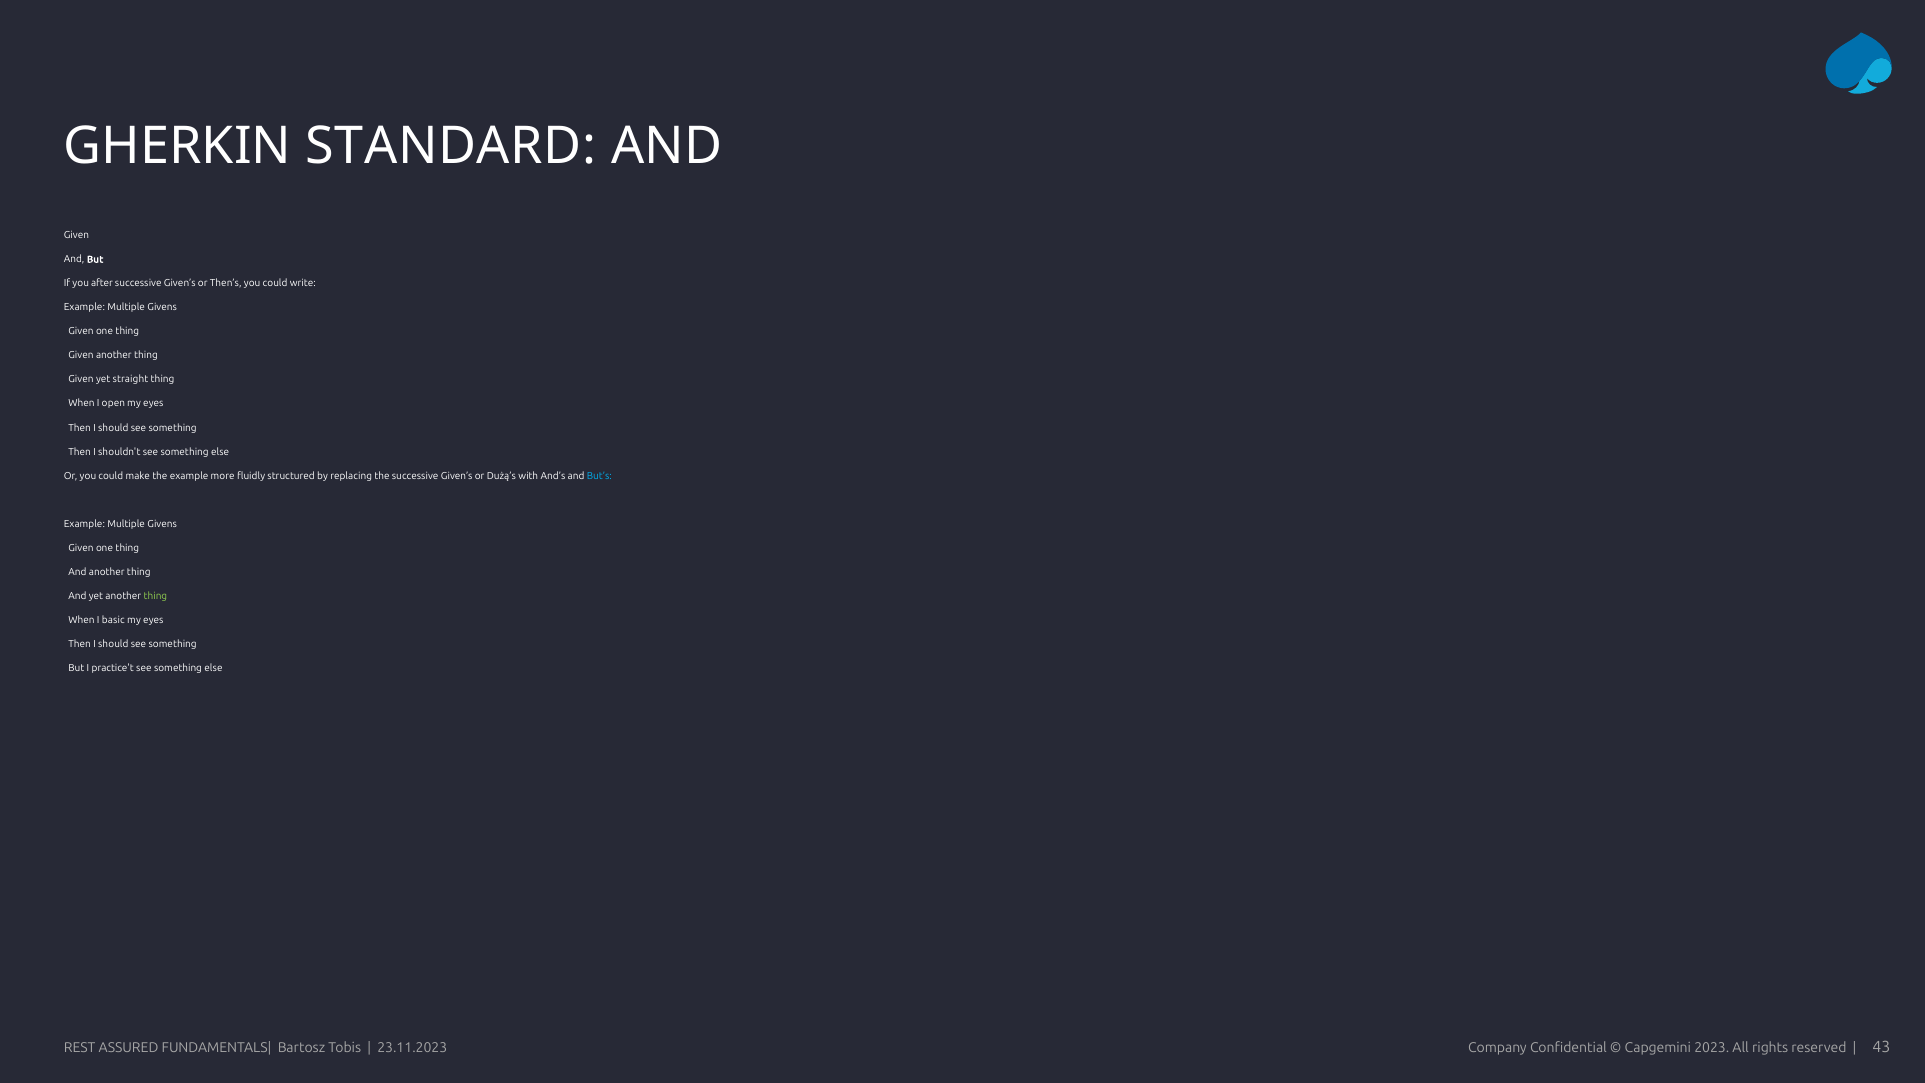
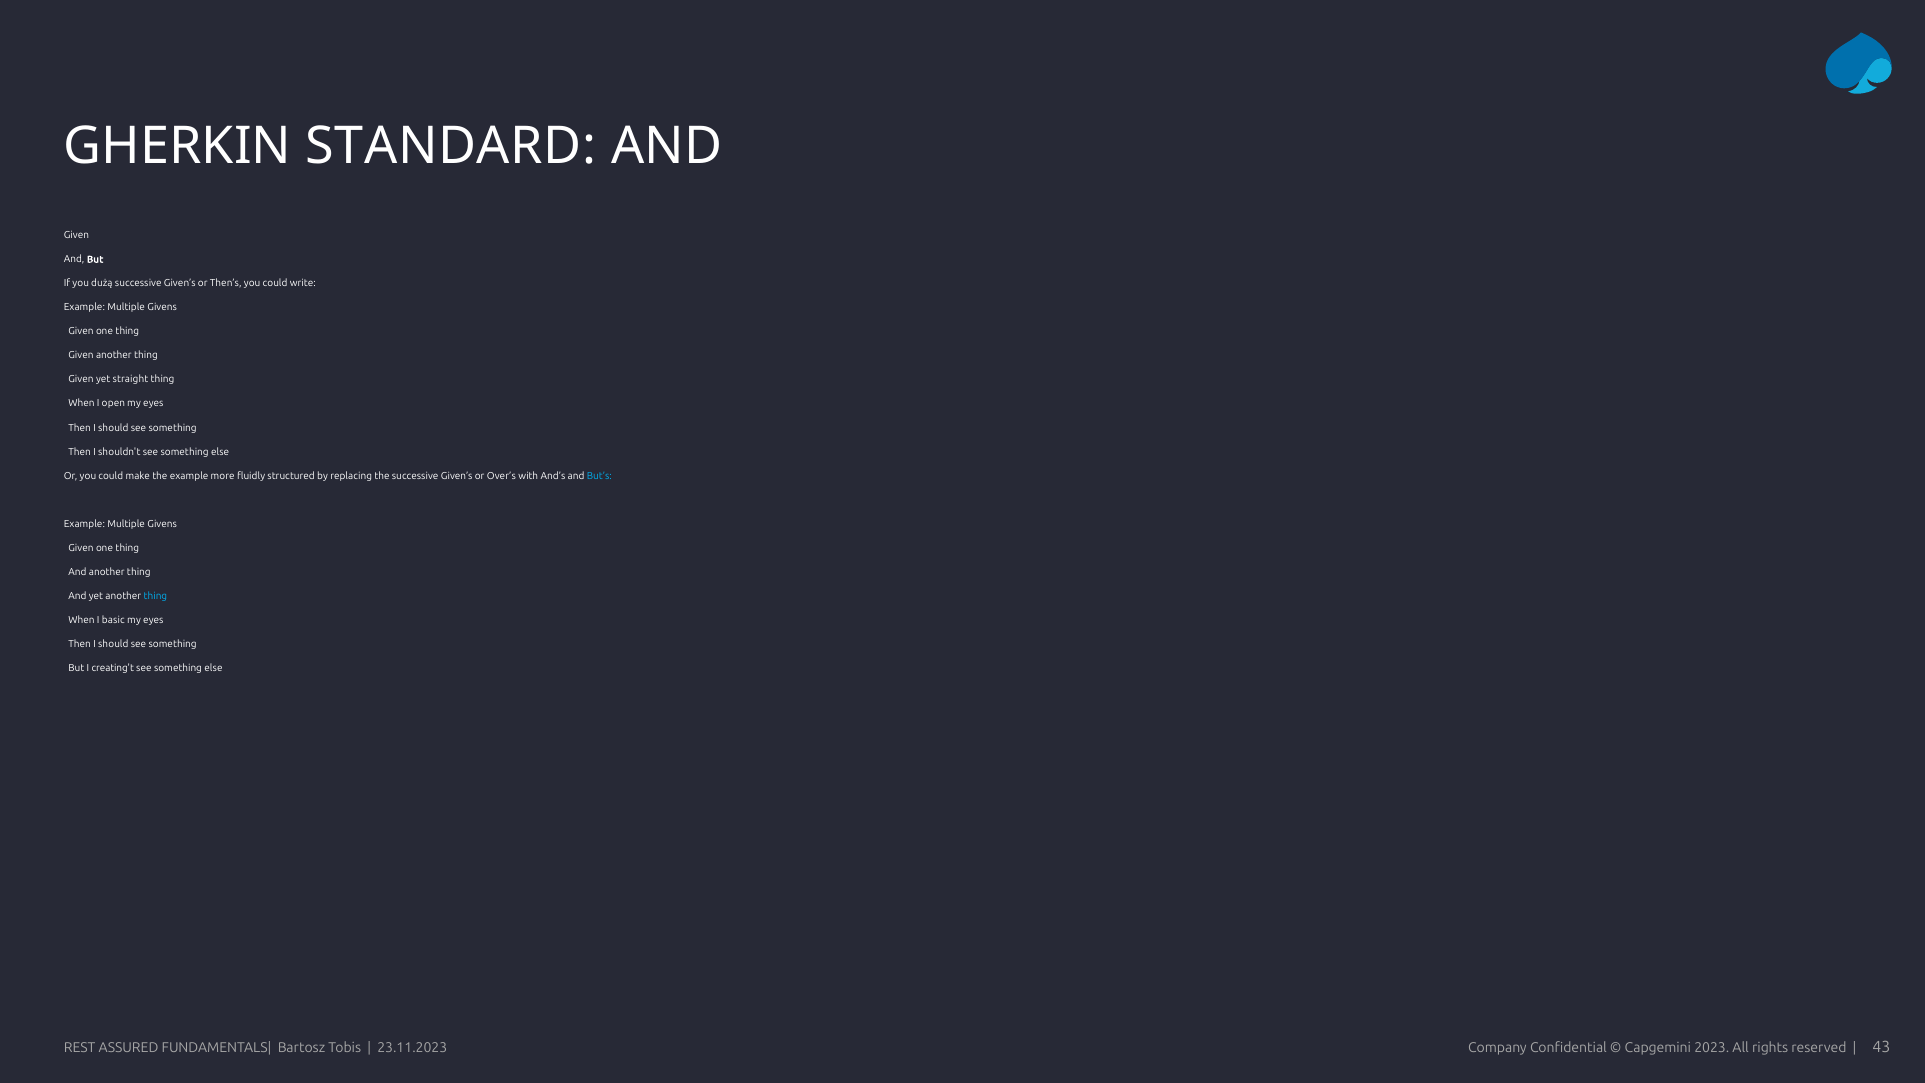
after: after -> dużą (102, 283)
Dużą’s: Dużą’s -> Over’s (501, 476)
thing colour: light green -> light blue (155, 596)
practice't: practice't -> creating't (113, 668)
